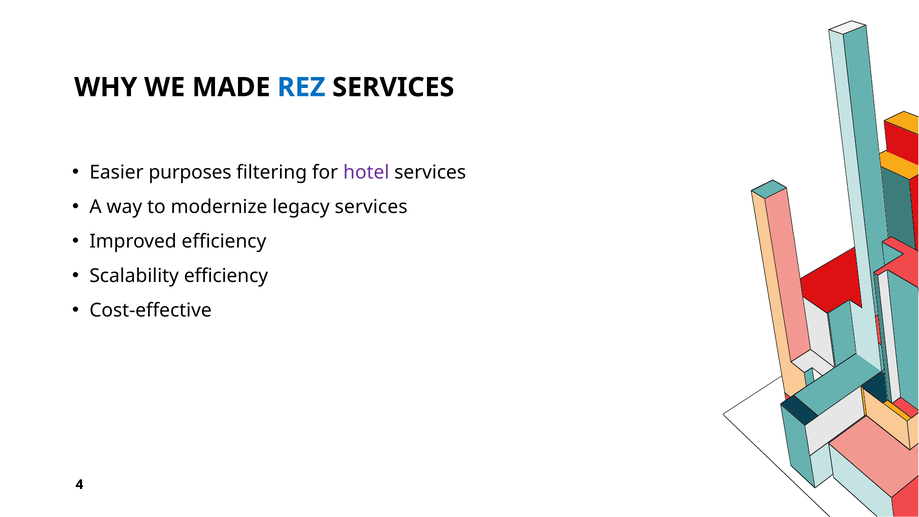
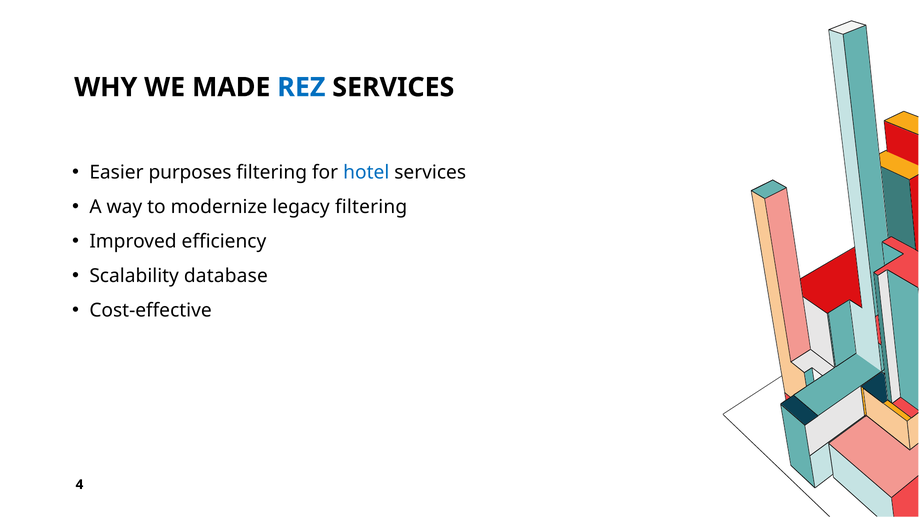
hotel colour: purple -> blue (366, 173)
legacy services: services -> filtering (371, 207)
Scalability efficiency: efficiency -> database (226, 276)
